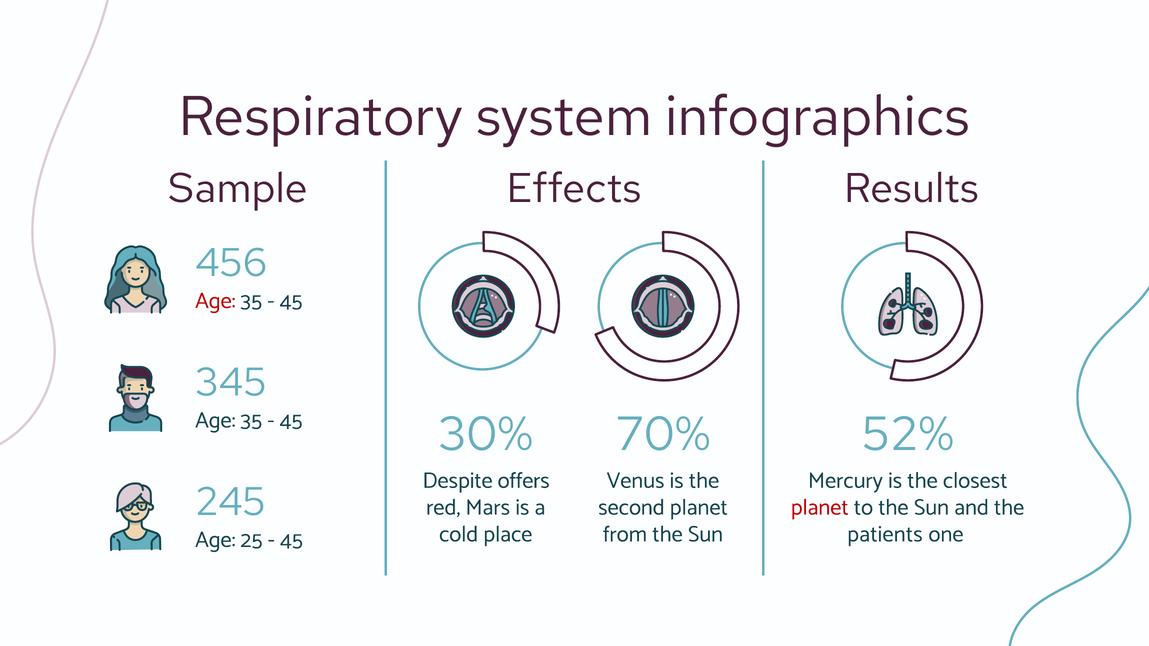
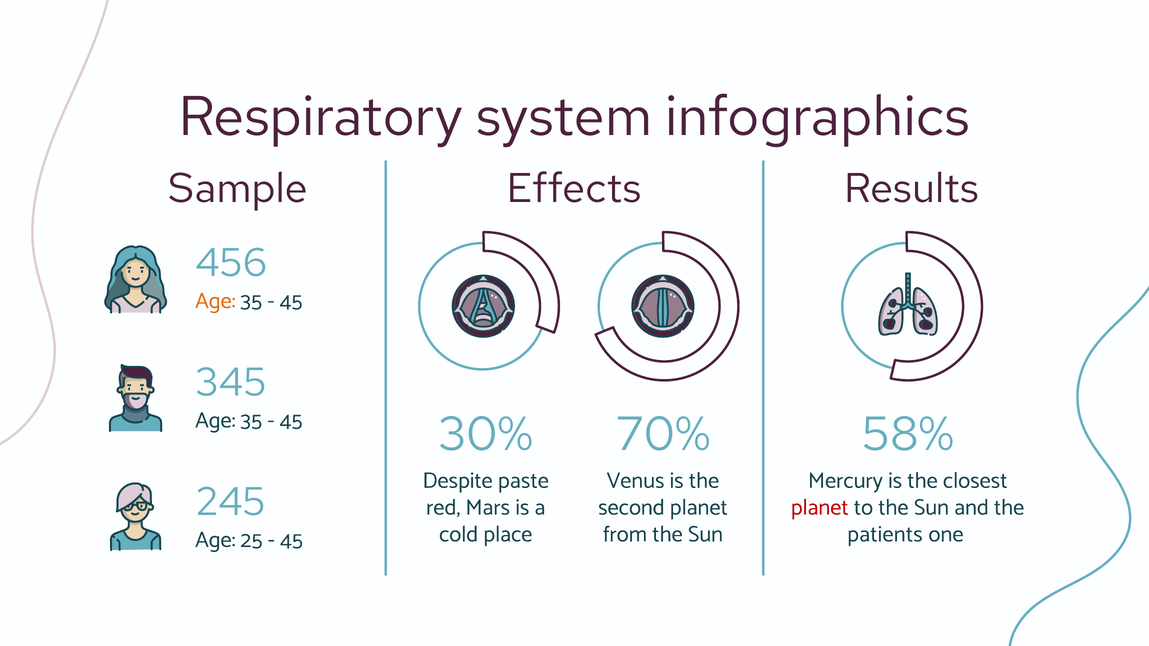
Age colour: red -> orange (215, 301)
52%: 52% -> 58% (908, 435)
offers: offers -> paste (523, 481)
